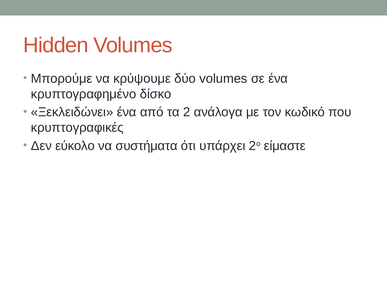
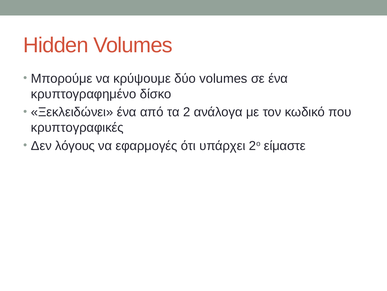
εύκολο: εύκολο -> λόγους (75, 145)
συστήματα: συστήματα -> εφαρμογές (147, 145)
